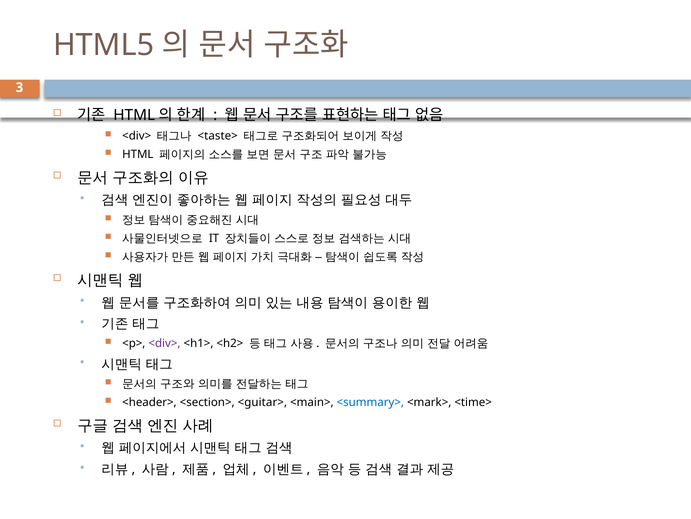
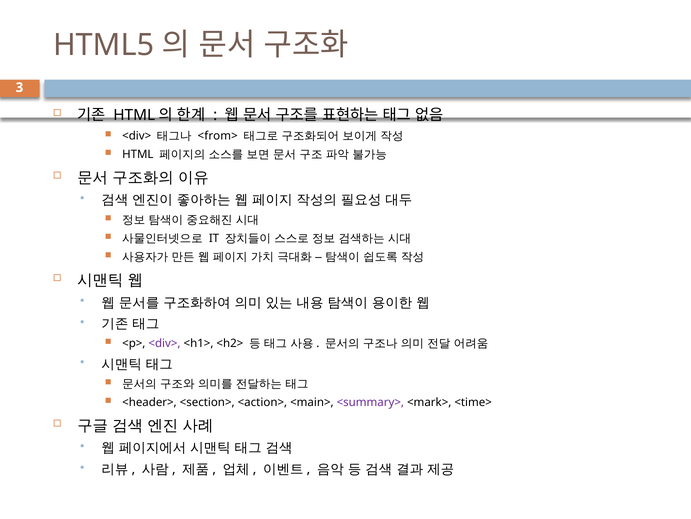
<taste>: <taste> -> <from> (218, 136)
<guitar>: <guitar> -> <action> (262, 402)
<summary> colour: blue -> purple (370, 402)
